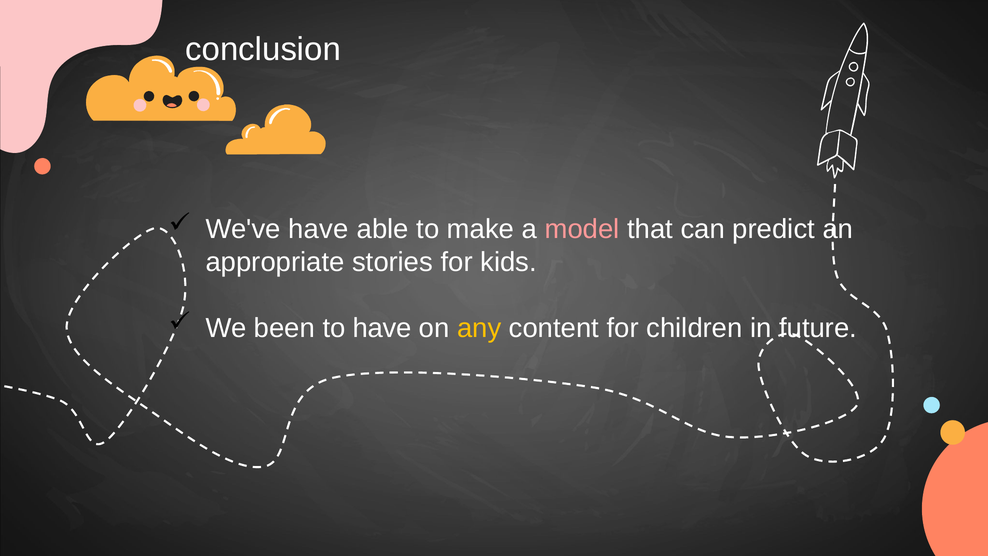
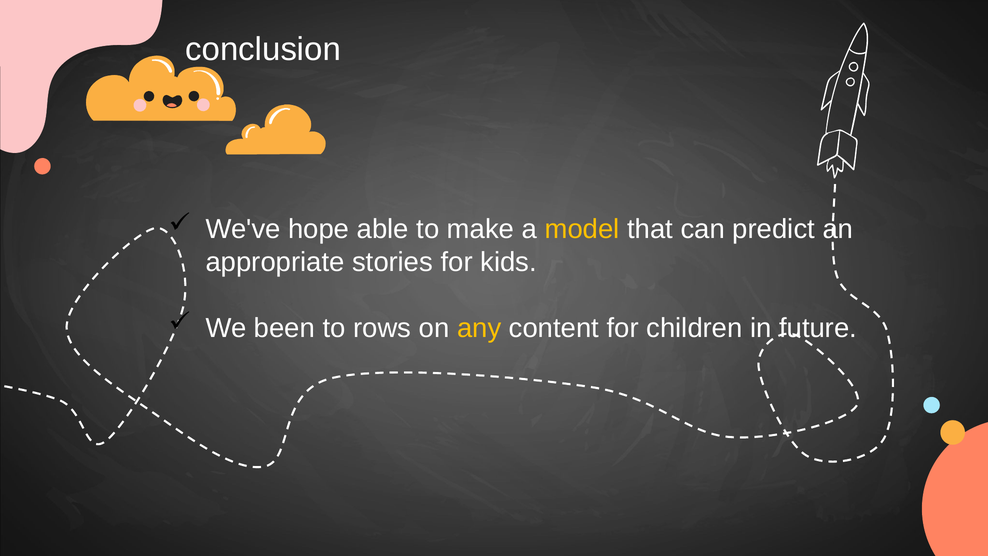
We've have: have -> hope (319, 229)
model colour: pink -> yellow (582, 229)
to have: have -> rows (382, 328)
